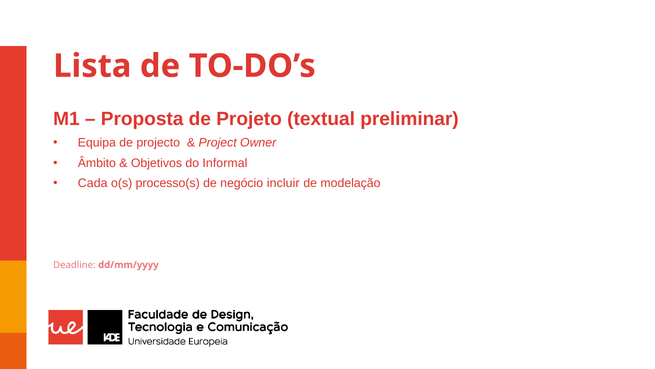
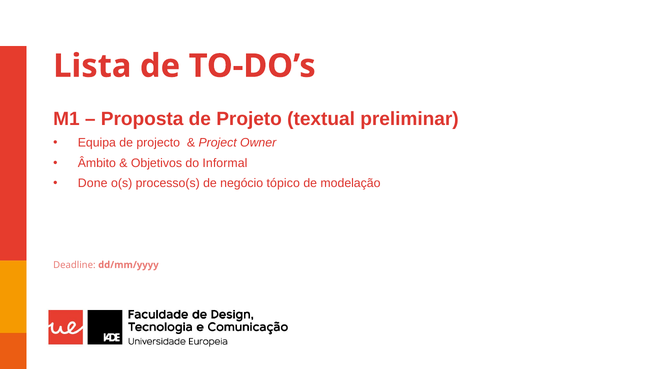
Cada: Cada -> Done (93, 183)
incluir: incluir -> tópico (283, 183)
